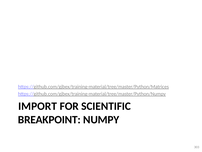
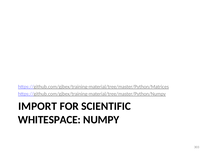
BREAKPOINT: BREAKPOINT -> WHITESPACE (49, 119)
